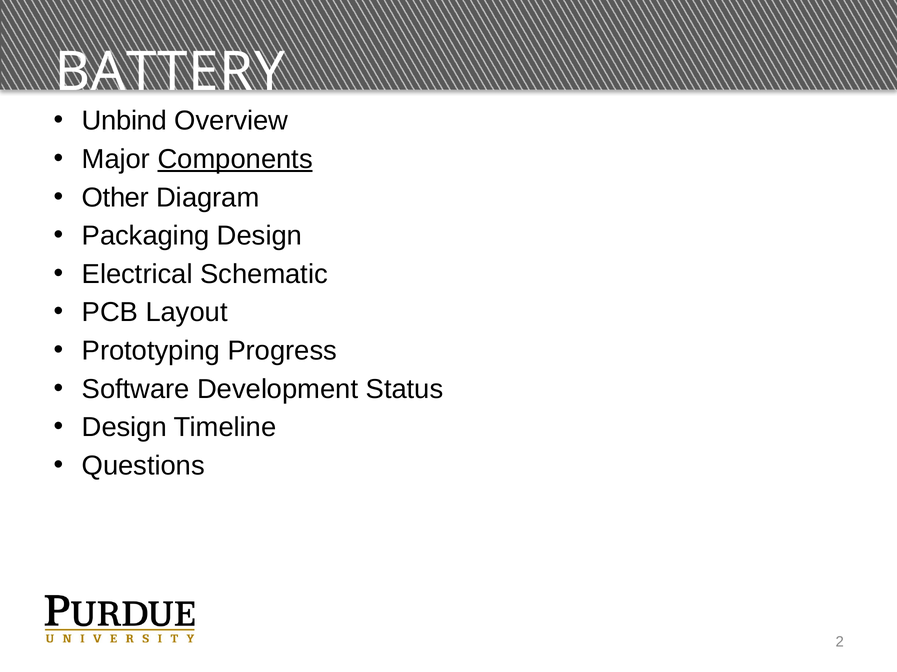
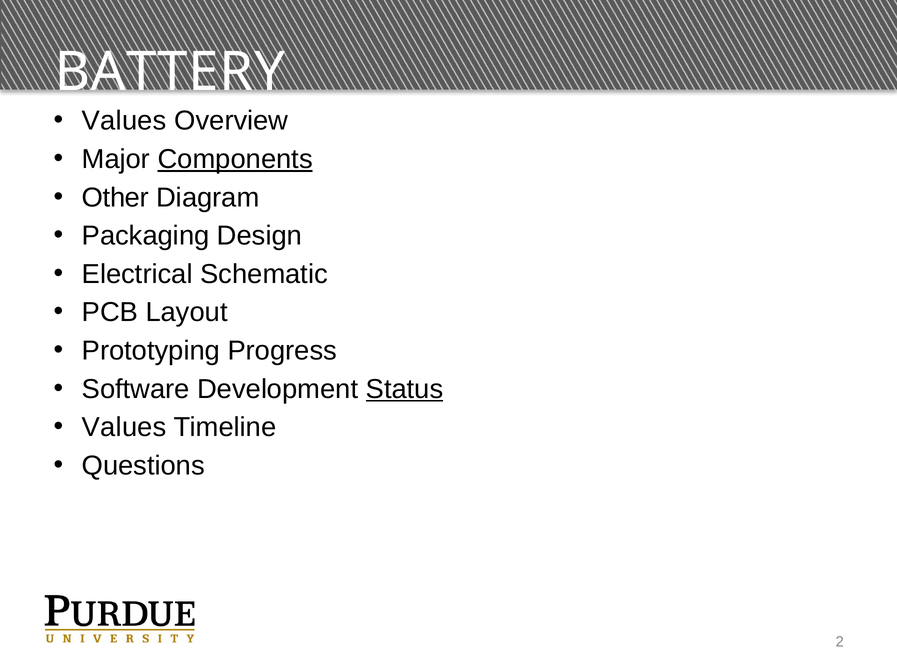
Unbind: Unbind -> Values (124, 121)
Status underline: none -> present (405, 389)
Design: Design -> Values (124, 428)
